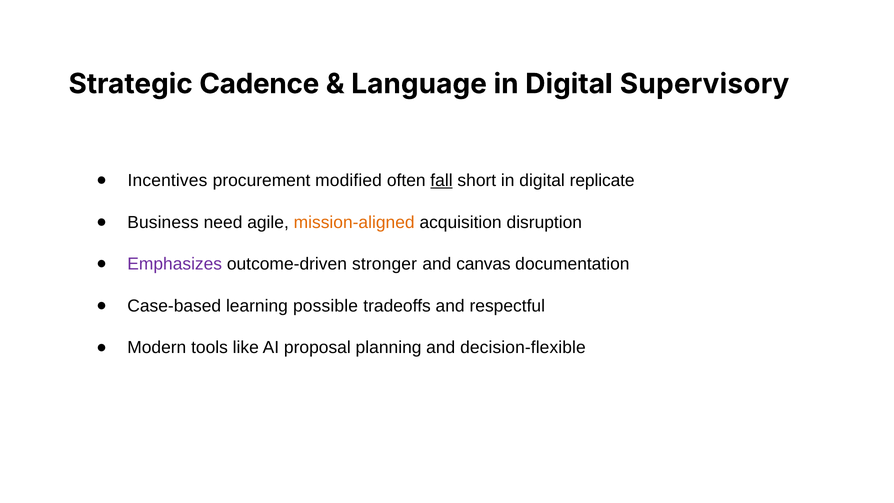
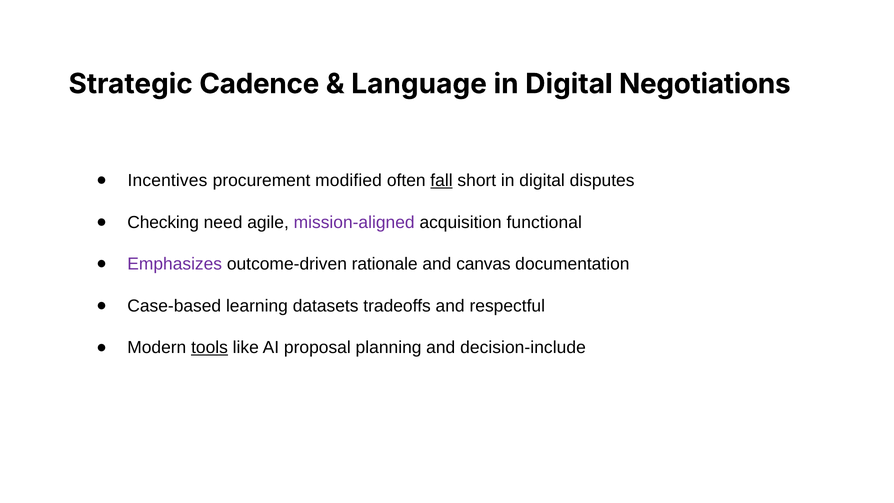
Supervisory: Supervisory -> Negotiations (705, 84)
replicate: replicate -> disputes (602, 181)
Business: Business -> Checking (163, 222)
mission-aligned colour: orange -> purple (354, 222)
disruption: disruption -> functional (544, 222)
stronger: stronger -> rationale (385, 264)
possible: possible -> datasets (326, 306)
tools underline: none -> present (210, 348)
decision-flexible: decision-flexible -> decision-include (523, 348)
